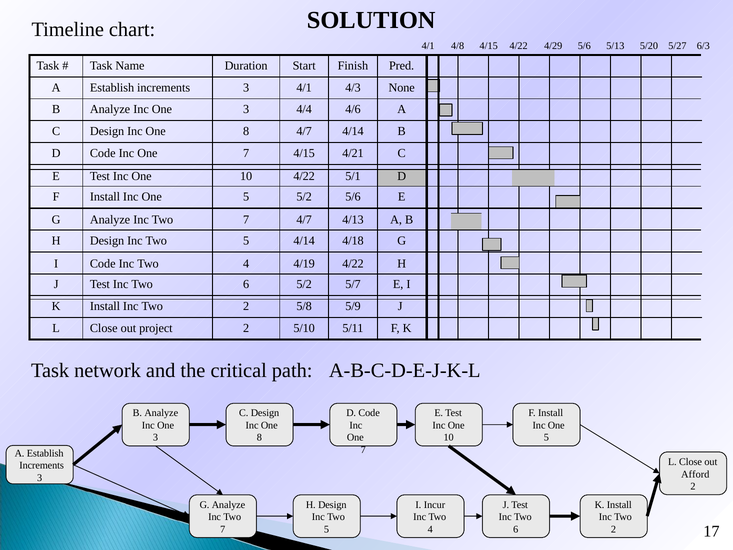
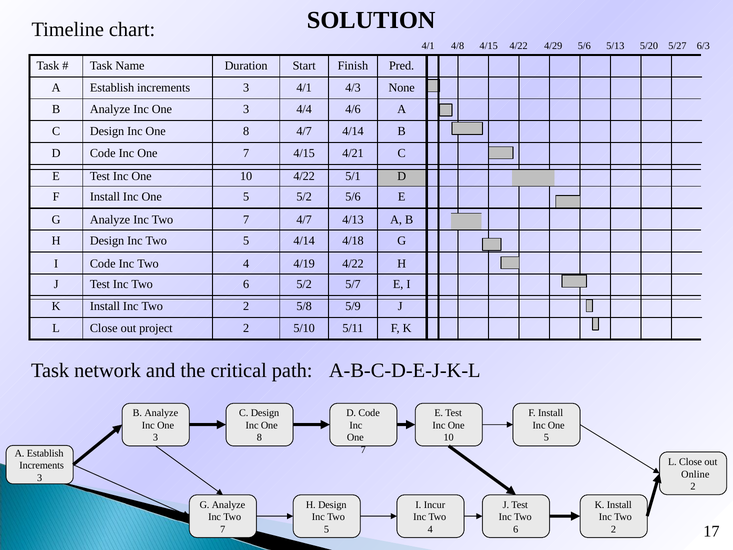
Afford: Afford -> Online (695, 474)
